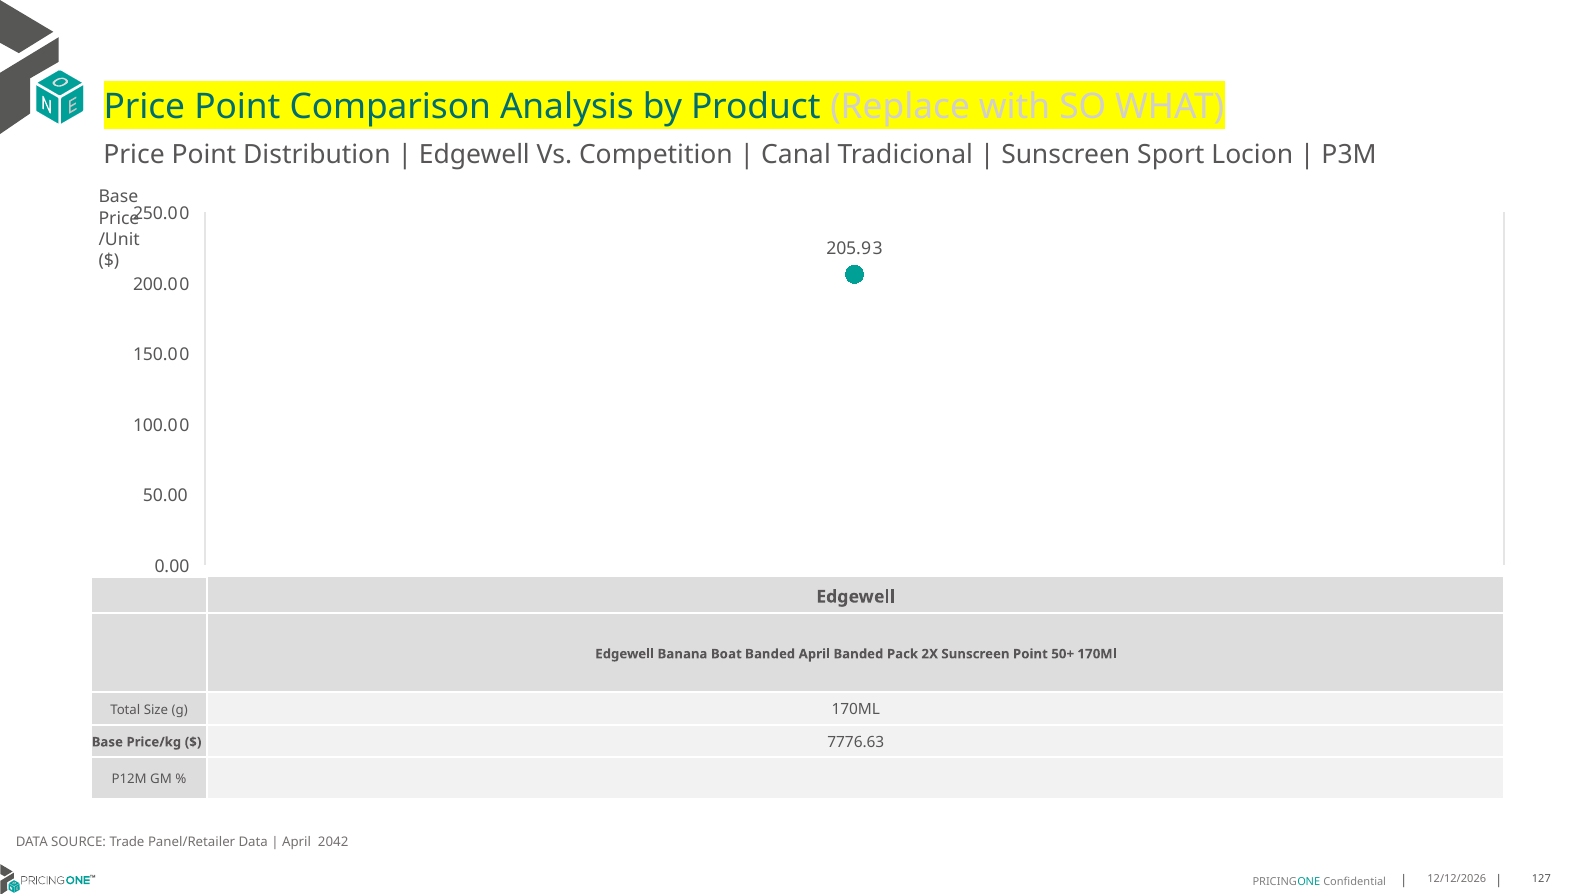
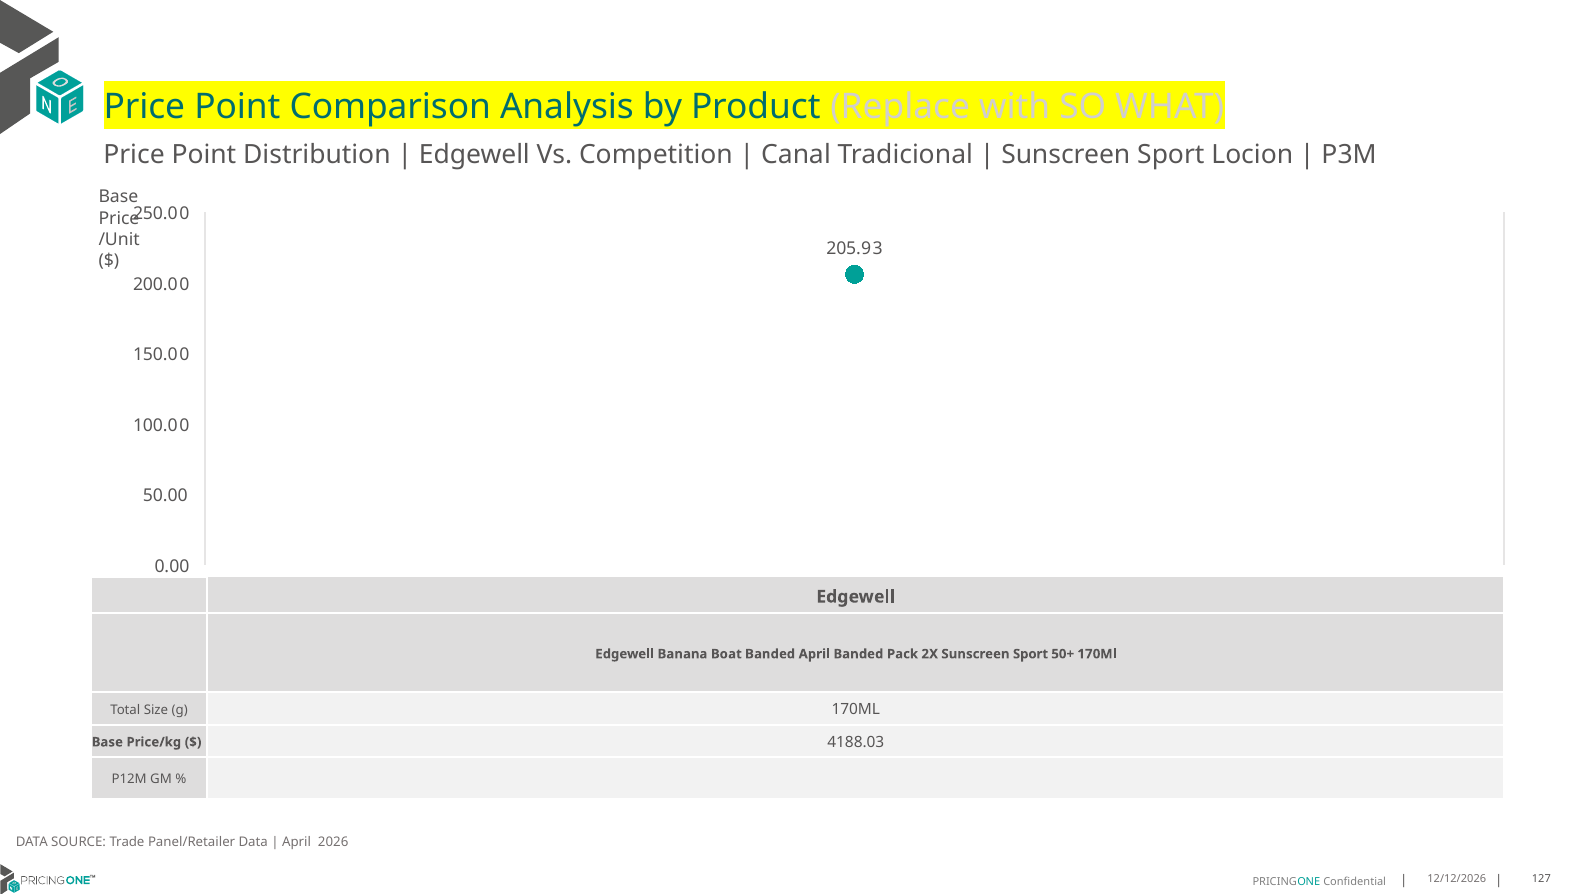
2X Sunscreen Point: Point -> Sport (1030, 654)
7776.63: 7776.63 -> 4188.03 (856, 743)
2042: 2042 -> 2026 (333, 842)
